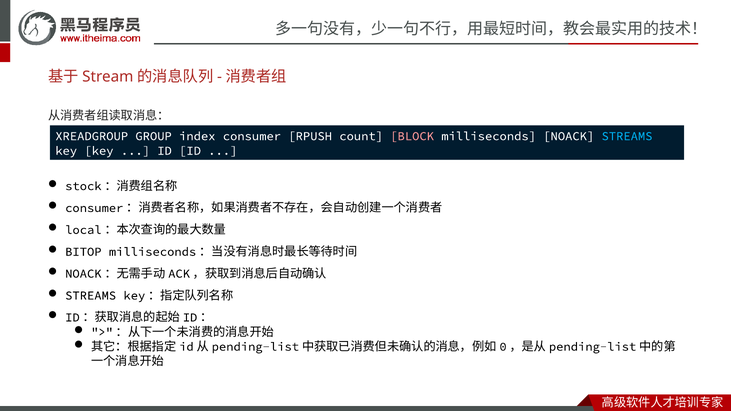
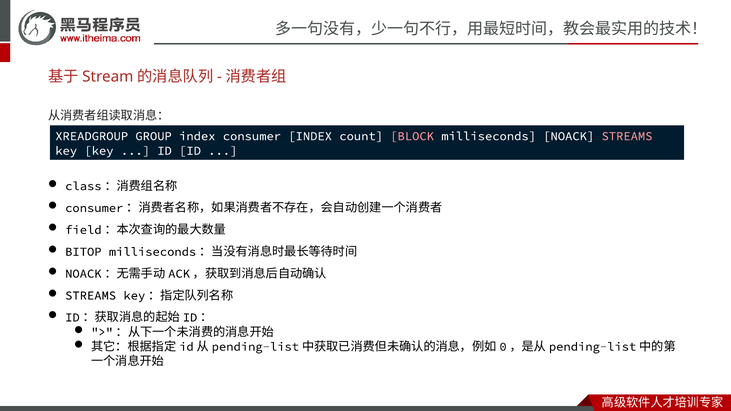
consumer RPUSH: RPUSH -> INDEX (310, 136)
STREAMS colour: light blue -> pink (627, 136)
stock: stock -> class (83, 186)
local: local -> field (83, 230)
